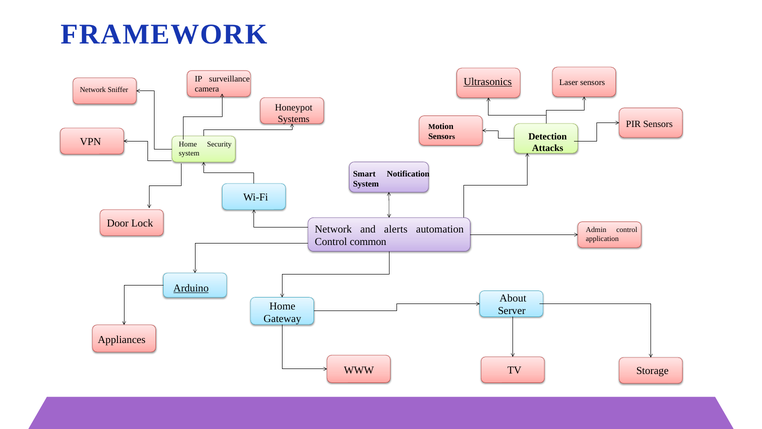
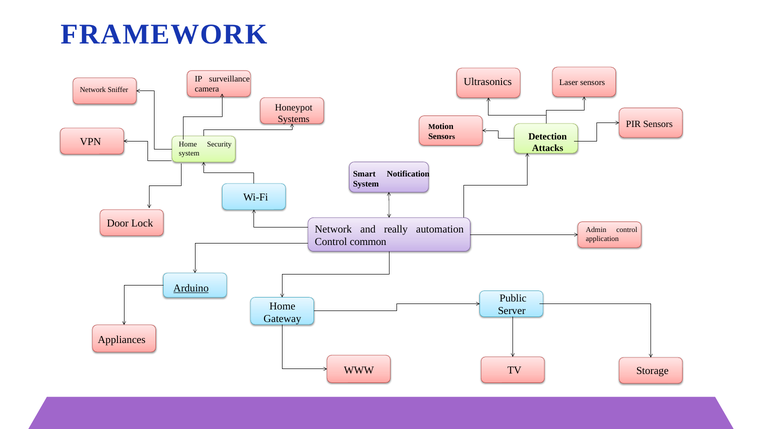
Ultrasonics underline: present -> none (488, 82)
alerts: alerts -> really (396, 229)
About: About -> Public (513, 298)
